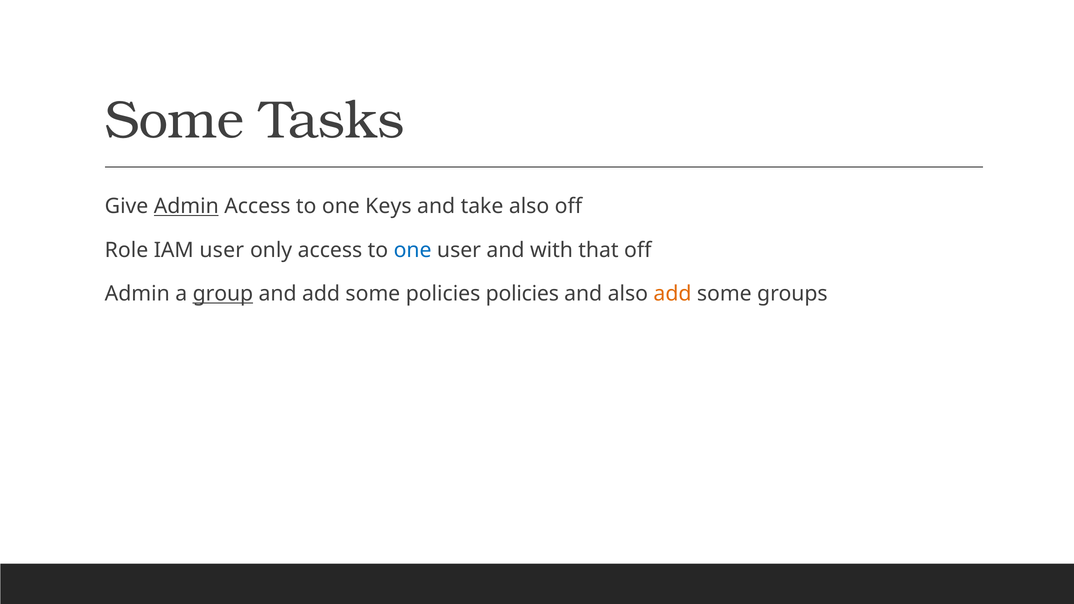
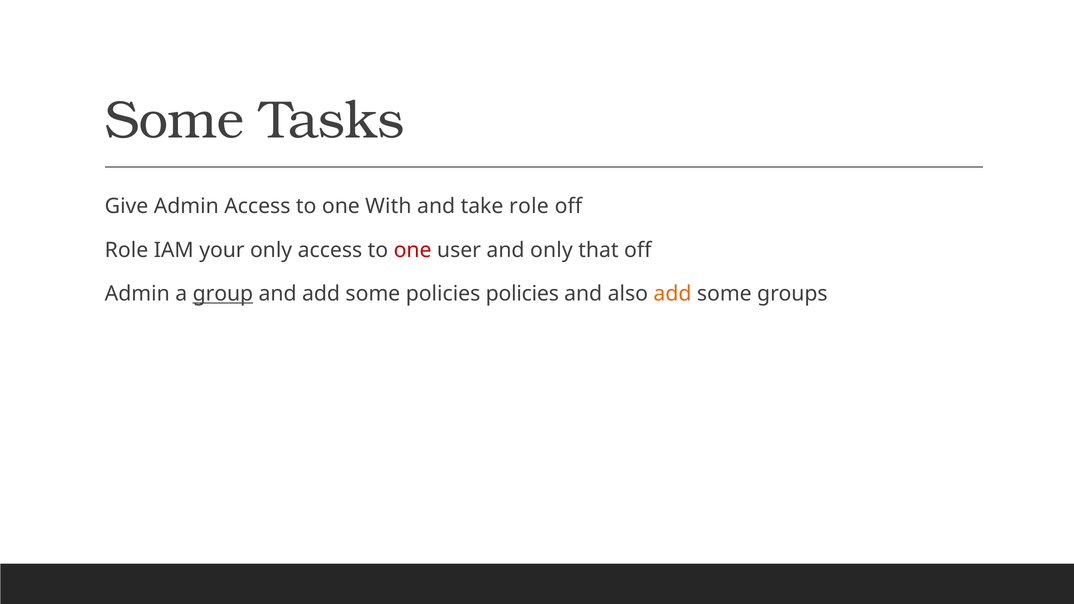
Admin underline: present -> none (186, 207)
Keys: Keys -> With (388, 207)
take also: also -> role (529, 207)
IAM user: user -> your (222, 250)
one colour: blue -> red (413, 250)
and with: with -> only (551, 250)
